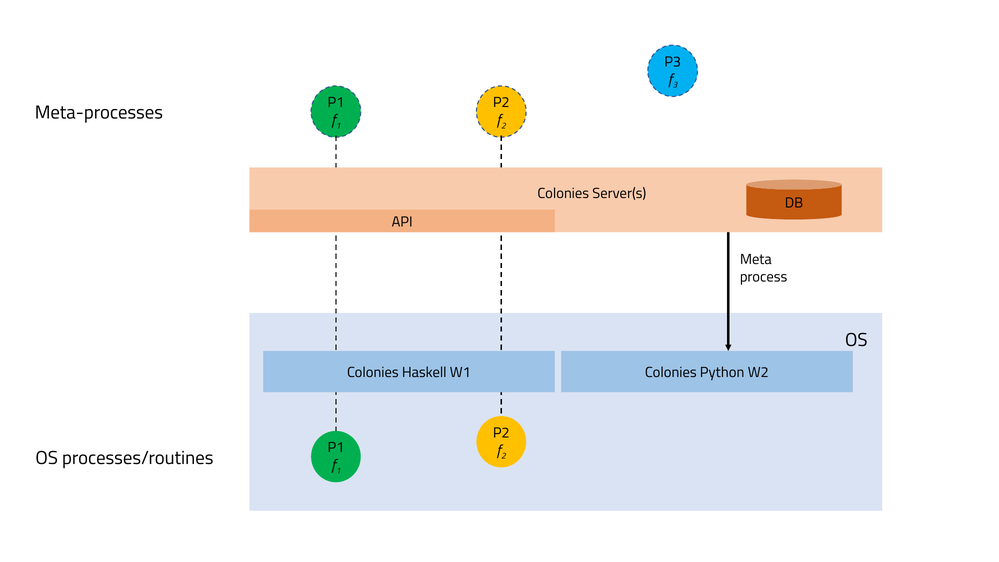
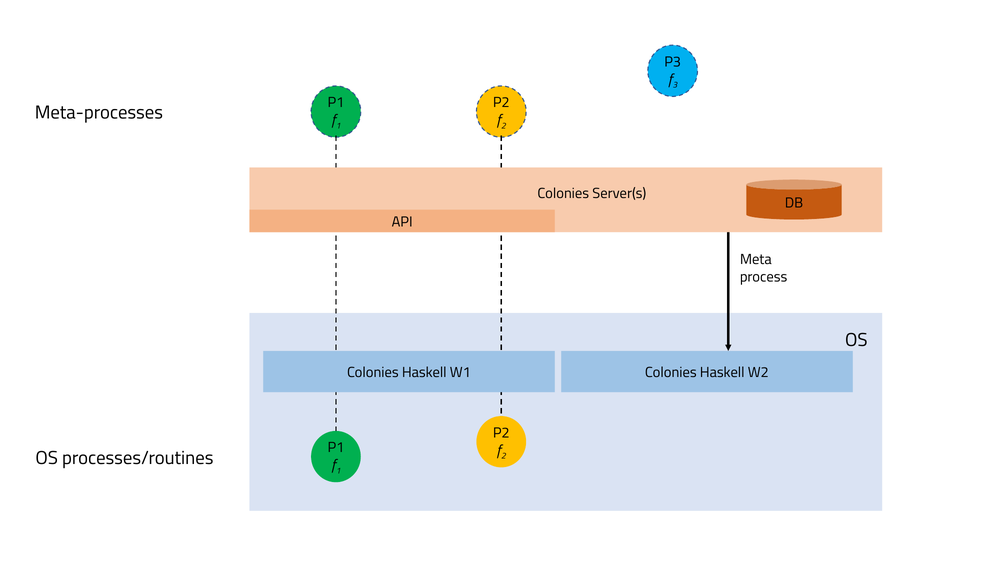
Python: Python -> Haskell (722, 373)
